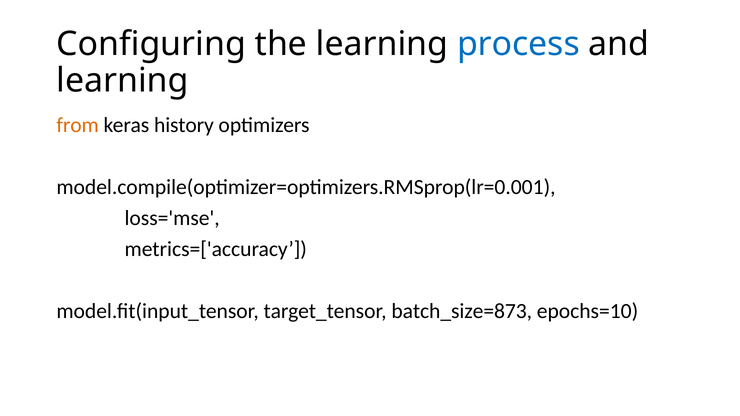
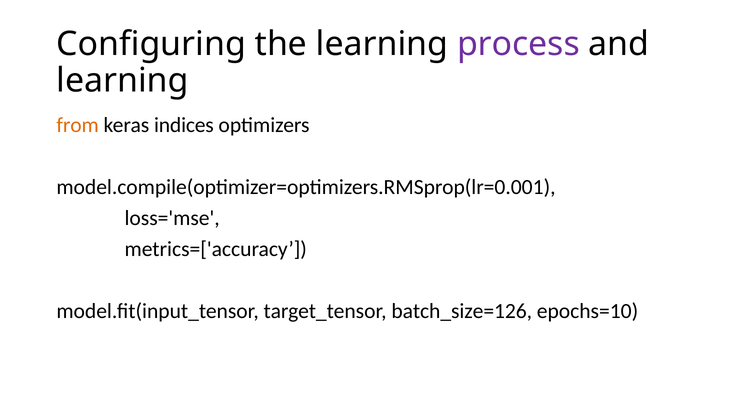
process colour: blue -> purple (518, 44)
history: history -> indices (184, 125)
batch_size=873: batch_size=873 -> batch_size=126 (462, 311)
